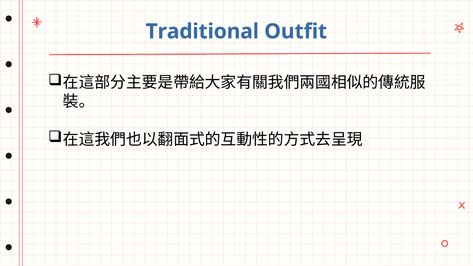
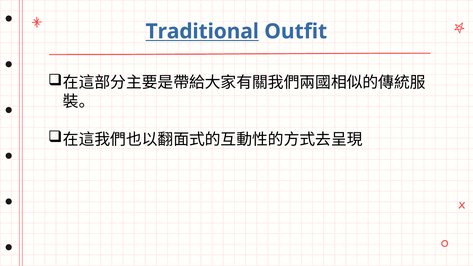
Traditional underline: none -> present (202, 31)
